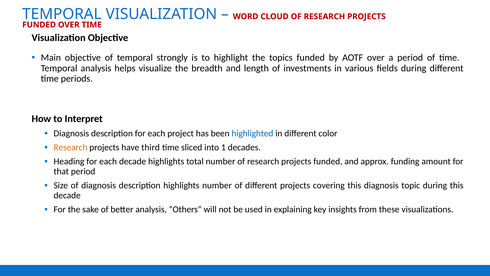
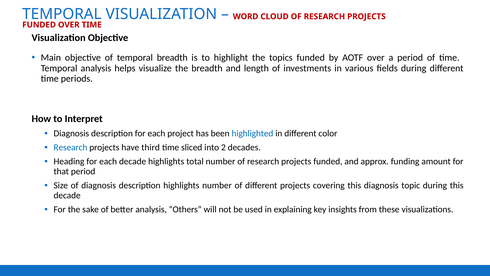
temporal strongly: strongly -> breadth (172, 58)
Research colour: orange -> blue (71, 147)
1: 1 -> 2 (223, 147)
